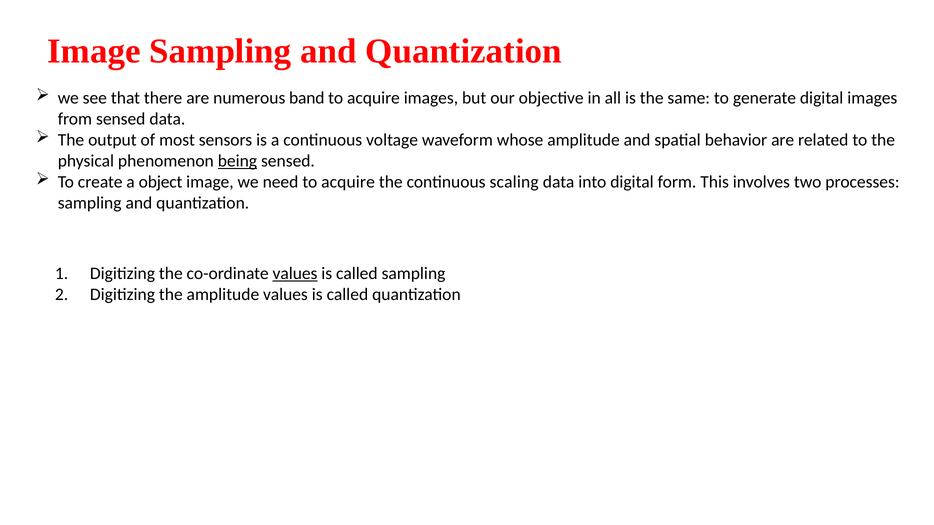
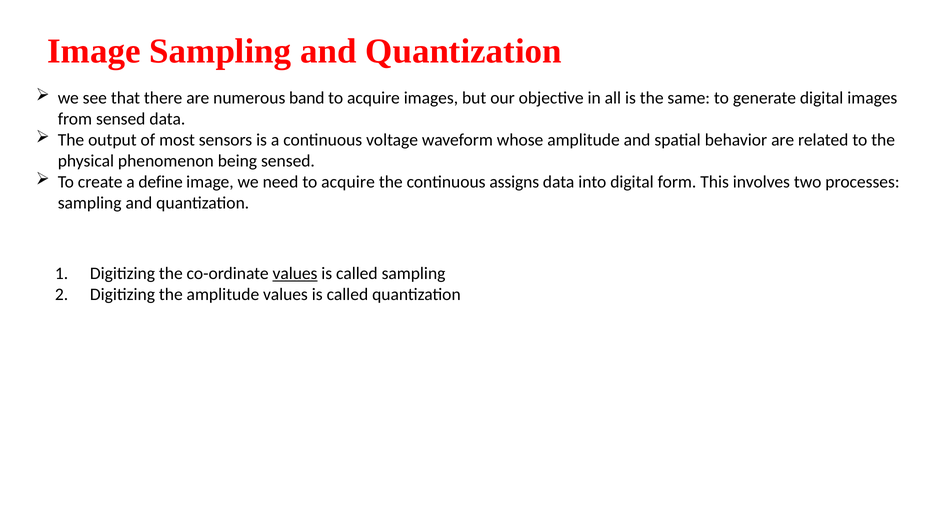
being underline: present -> none (237, 161)
object: object -> define (161, 182)
scaling: scaling -> assigns (514, 182)
